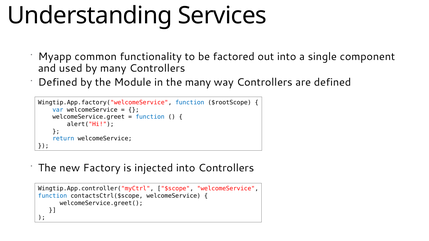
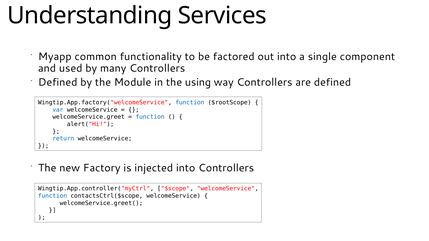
the many: many -> using (198, 83)
